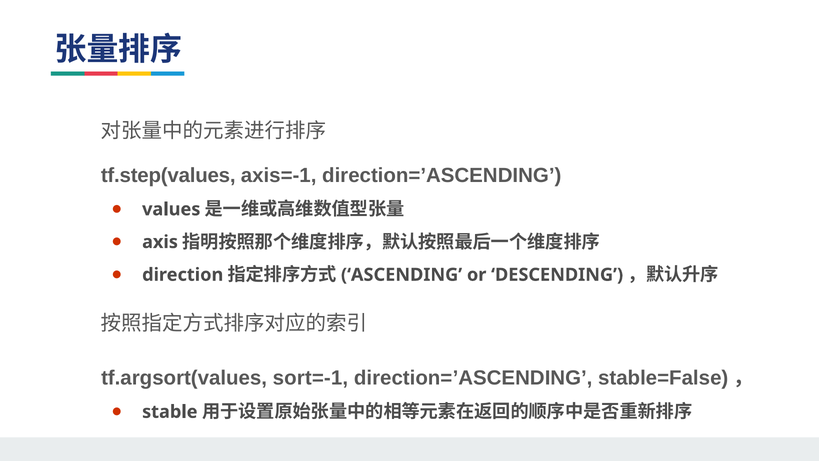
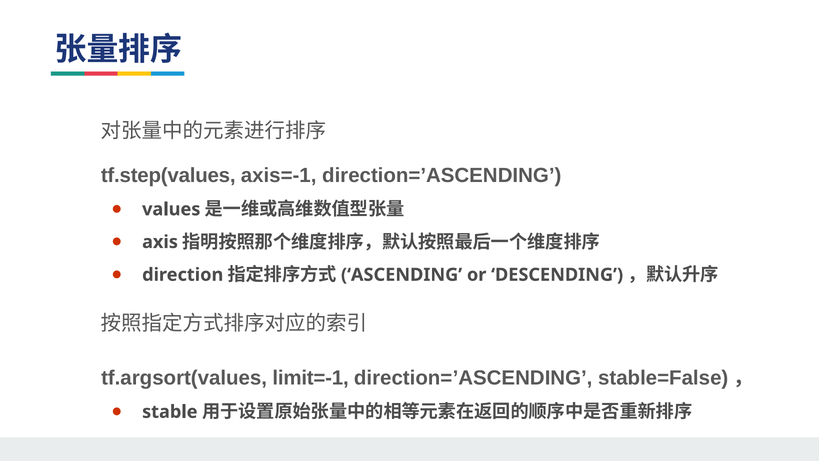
sort=-1: sort=-1 -> limit=-1 (311, 378)
